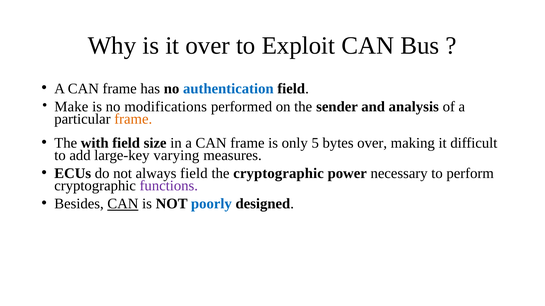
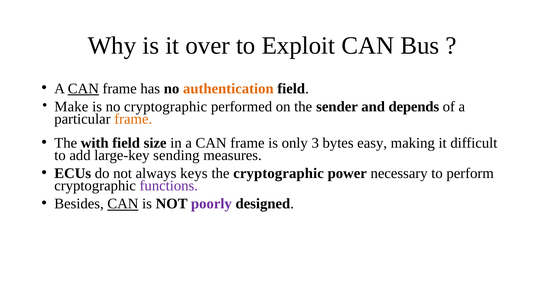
CAN underline: none -> present (83, 89)
authentication colour: blue -> orange (228, 89)
no modifications: modifications -> cryptographic (166, 107)
analysis: analysis -> depends (414, 107)
5: 5 -> 3 (315, 143)
bytes over: over -> easy (372, 143)
varying: varying -> sending (176, 156)
always field: field -> keys (194, 174)
poorly colour: blue -> purple (211, 204)
